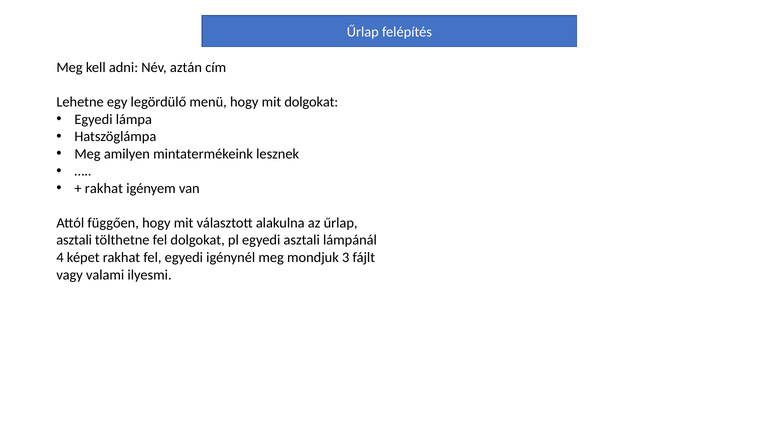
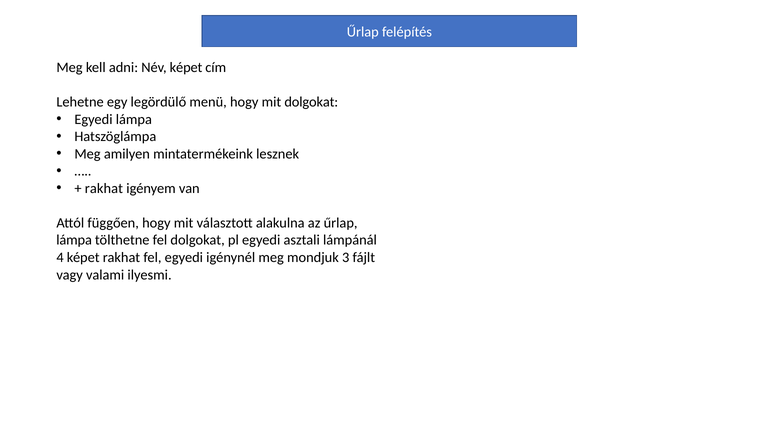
Név aztán: aztán -> képet (186, 67)
asztali: asztali -> lámpa (74, 240)
